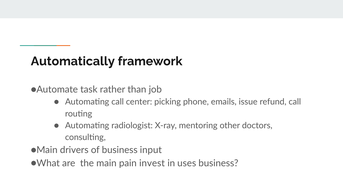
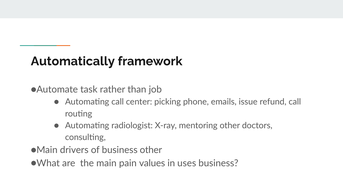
business input: input -> other (151, 150)
invest: invest -> values (152, 163)
